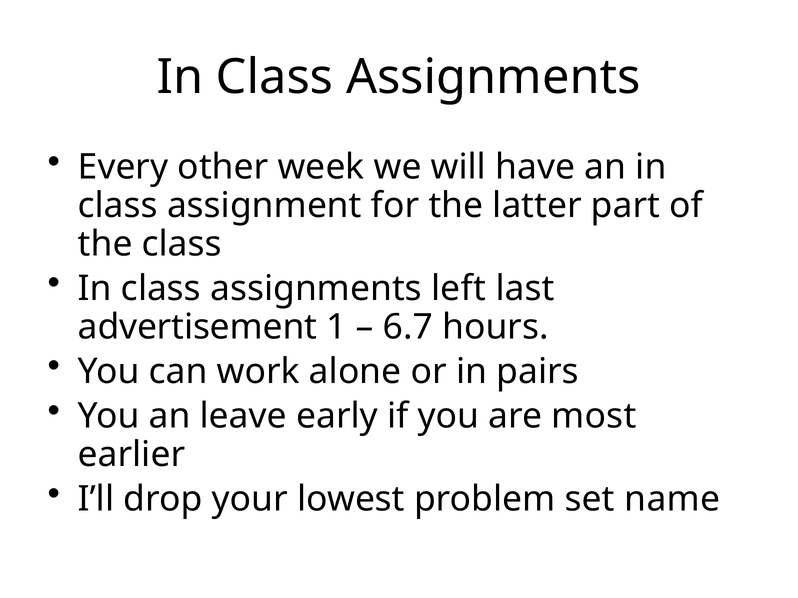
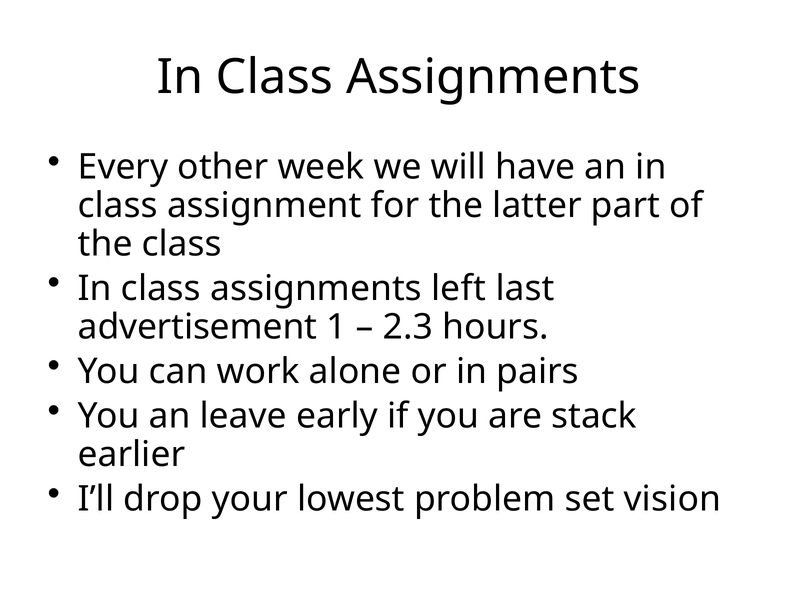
6.7: 6.7 -> 2.3 (408, 327)
most: most -> stack (594, 417)
name: name -> vision (672, 500)
